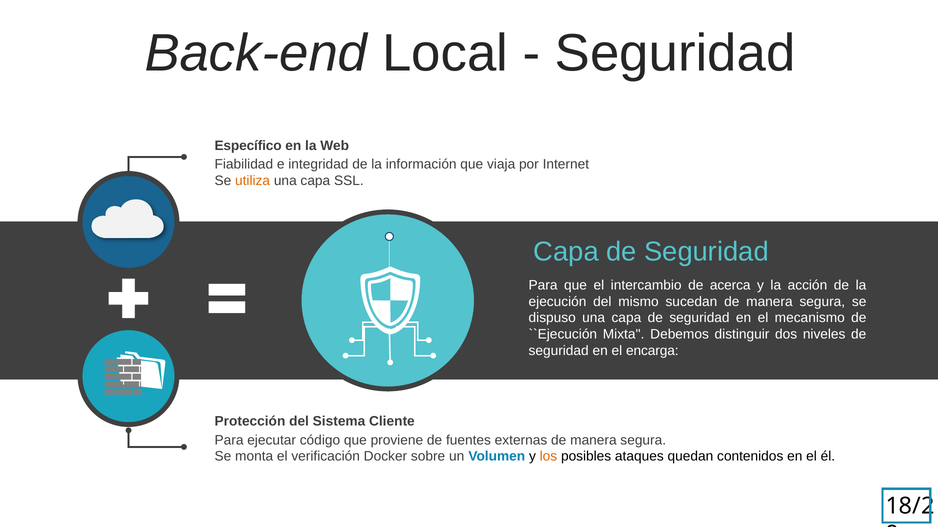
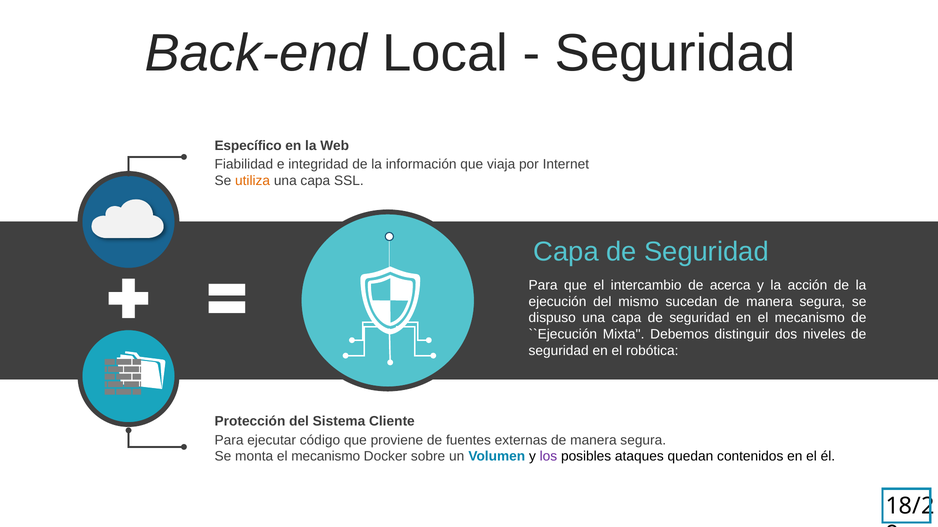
encarga: encarga -> robótica (652, 351)
monta el verificación: verificación -> mecanismo (326, 457)
los colour: orange -> purple (548, 457)
